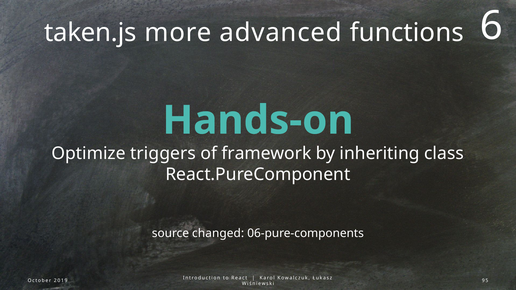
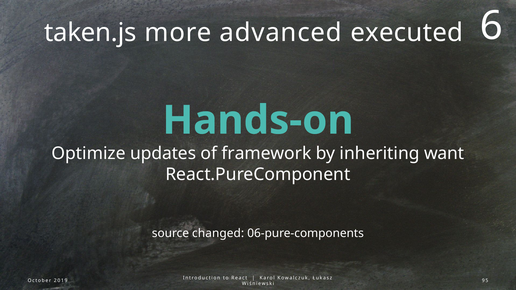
functions: functions -> executed (407, 33)
triggers: triggers -> updates (163, 154)
class: class -> want (444, 154)
